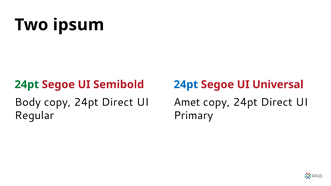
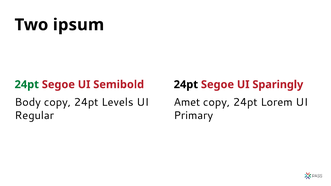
24pt colour: blue -> black (186, 85)
Universal: Universal -> Sparingly (278, 85)
Body copy 24pt Direct: Direct -> Levels (117, 102)
Direct: Direct -> Lorem (277, 102)
